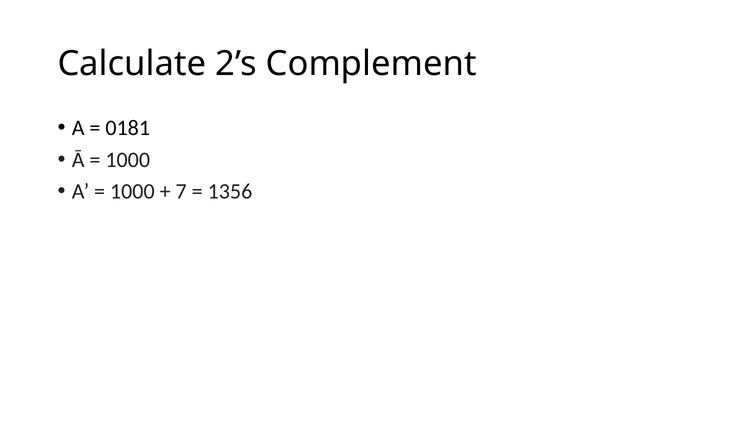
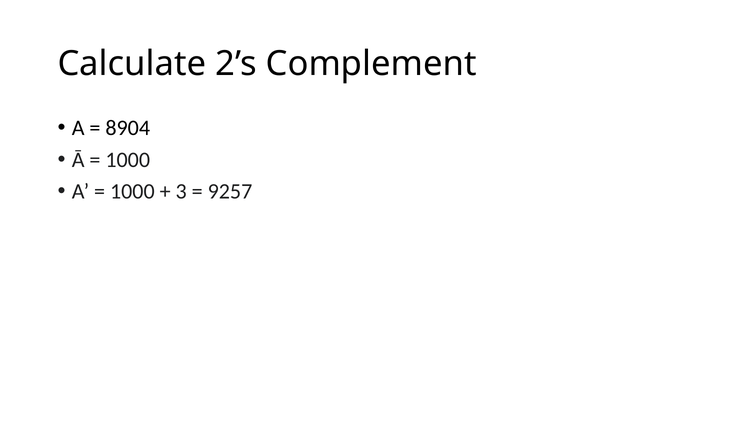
0181: 0181 -> 8904 (128, 128)
7: 7 -> 3 (181, 191)
1356: 1356 -> 9257 (230, 191)
